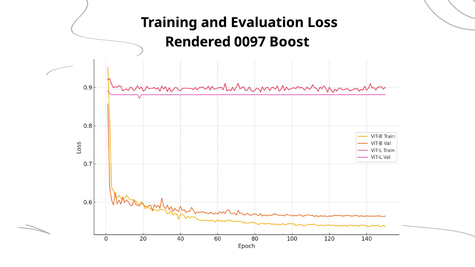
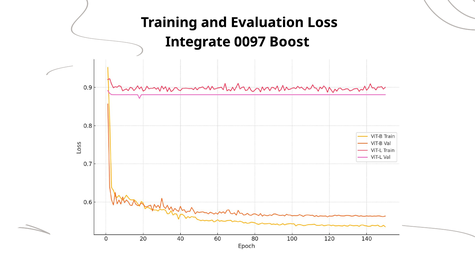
Rendered: Rendered -> Integrate (198, 42)
